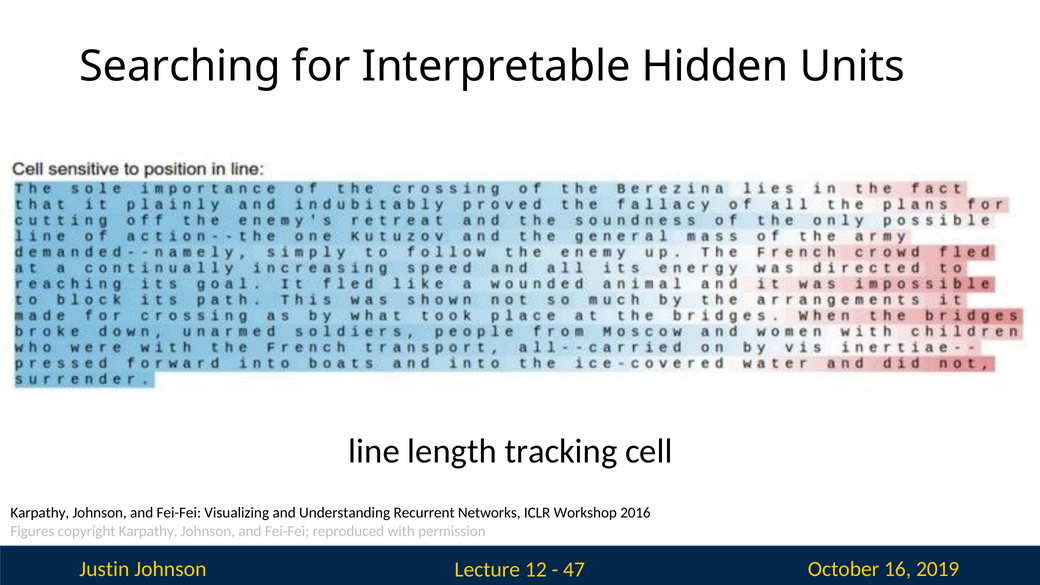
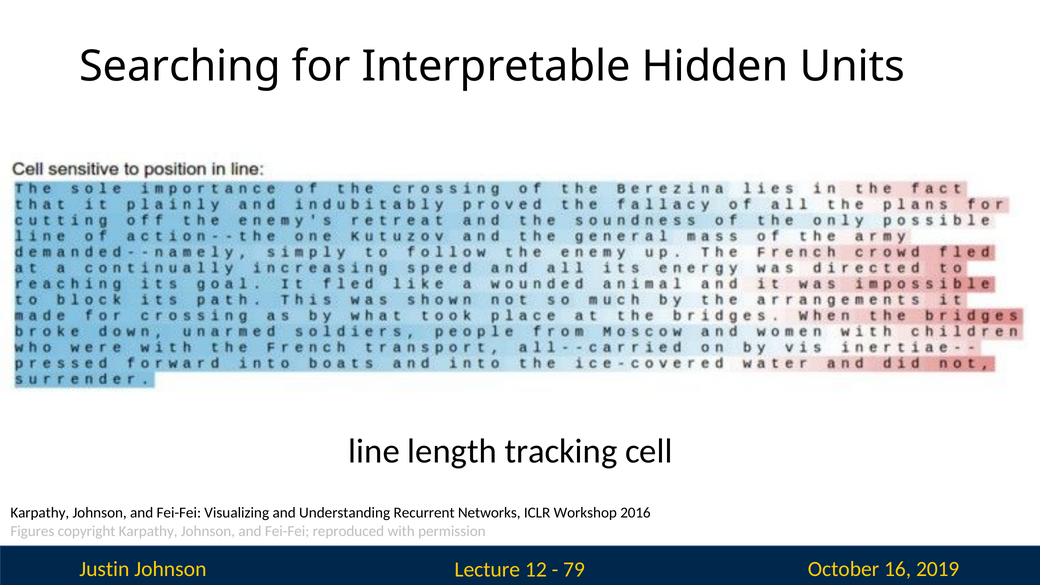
47: 47 -> 79 (574, 570)
